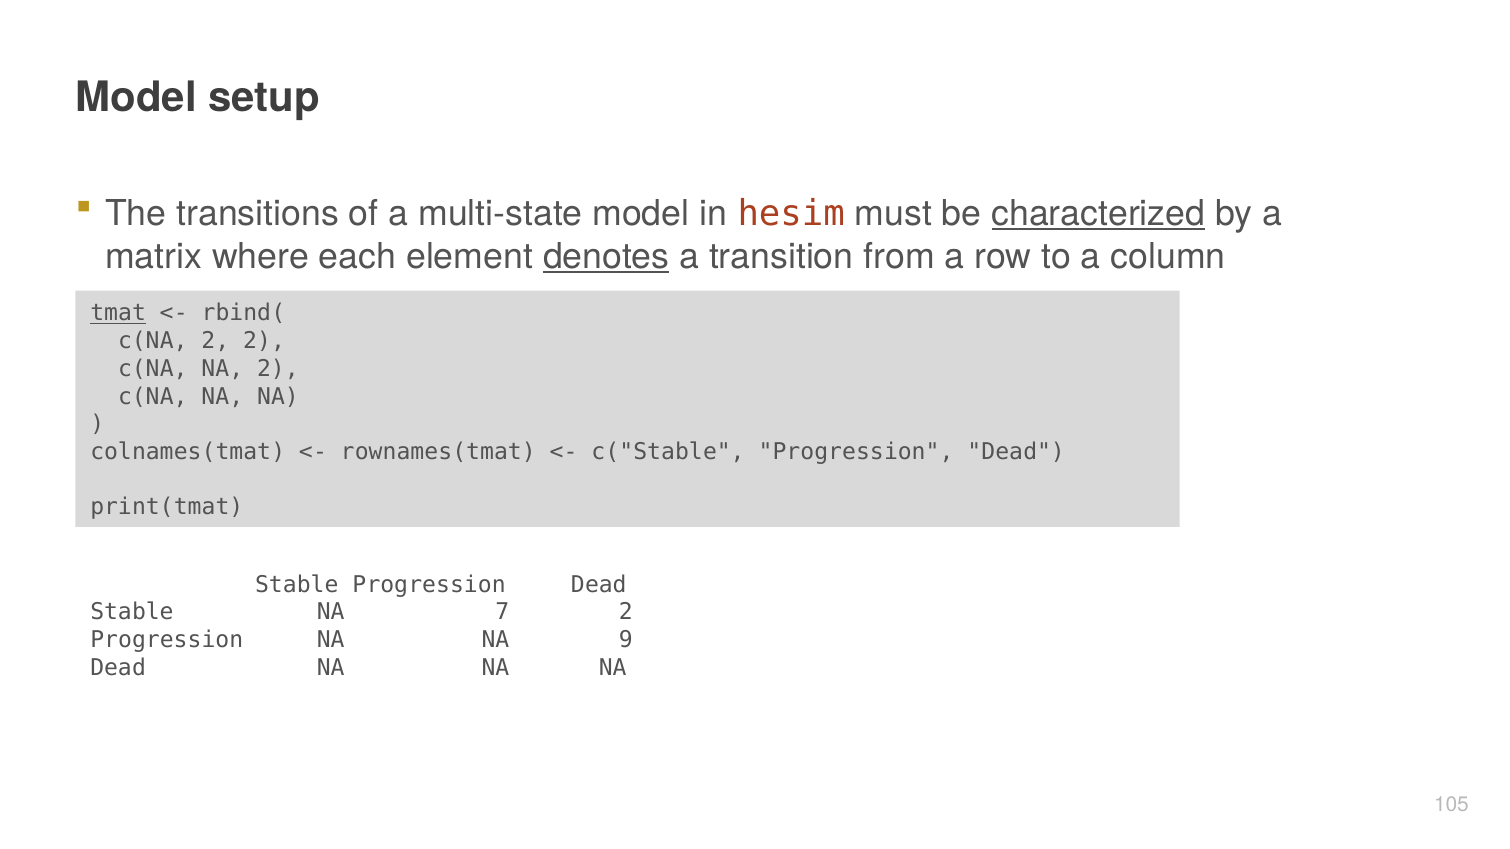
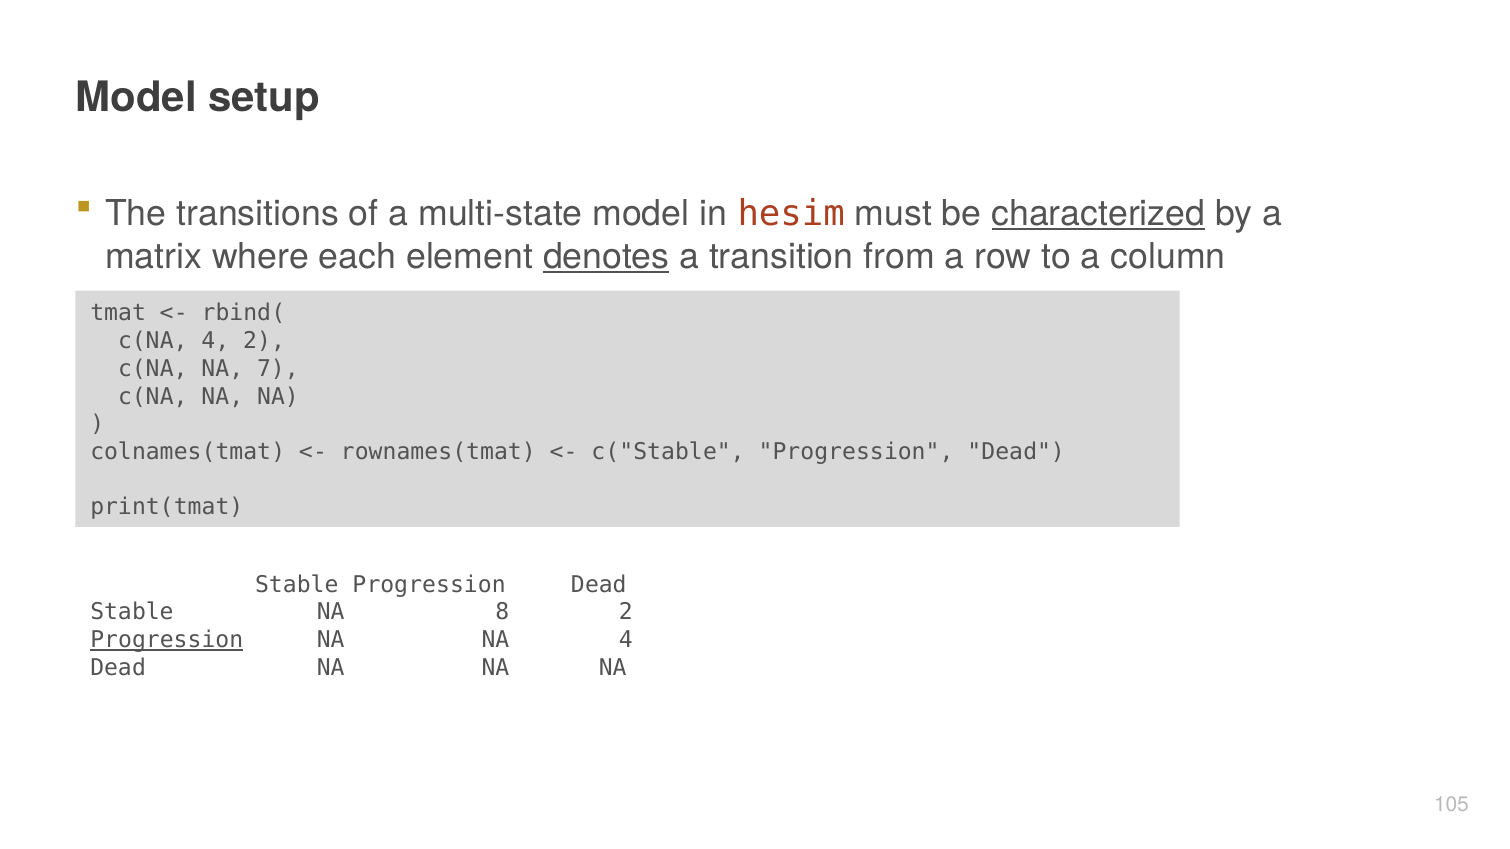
tmat underline: present -> none (118, 314)
c(NA 2: 2 -> 4 (215, 341)
NA 2: 2 -> 7 (278, 369)
7: 7 -> 8 (502, 613)
Progression underline: none -> present (167, 640)
NA 9: 9 -> 4 (626, 640)
